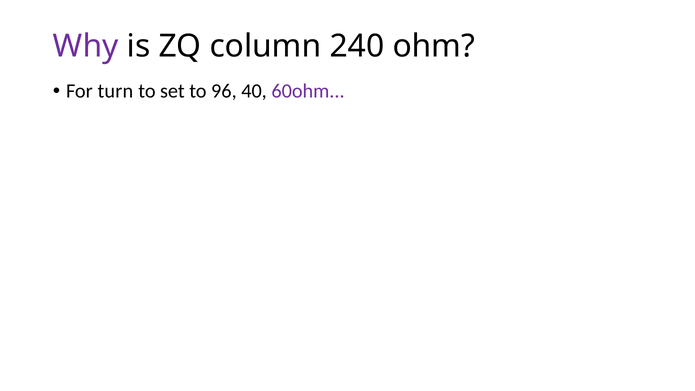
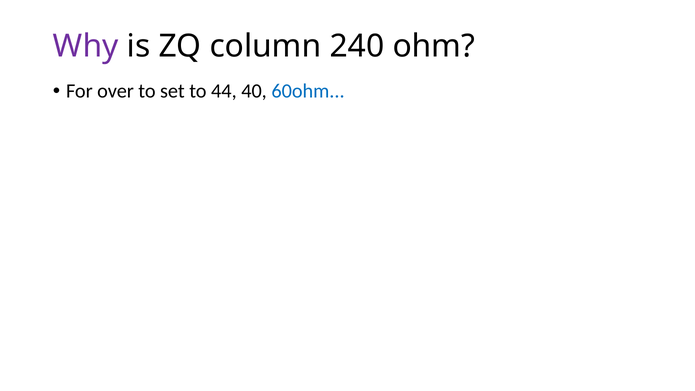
turn: turn -> over (116, 91)
96: 96 -> 44 (224, 91)
60ohm colour: purple -> blue (308, 91)
